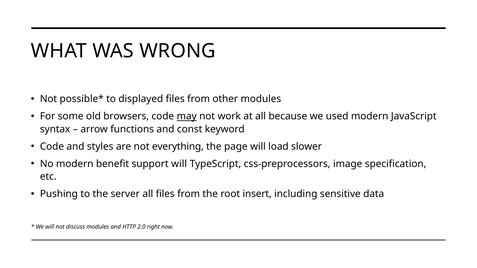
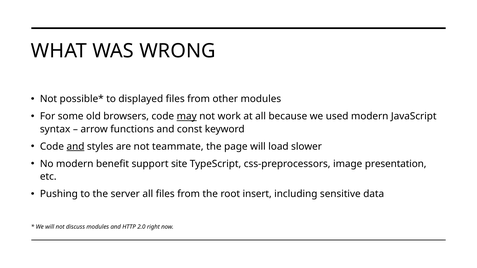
and underline: none -> present (75, 147)
everything: everything -> teammate (178, 147)
support will: will -> site (179, 164)
specification: specification -> presentation (396, 164)
